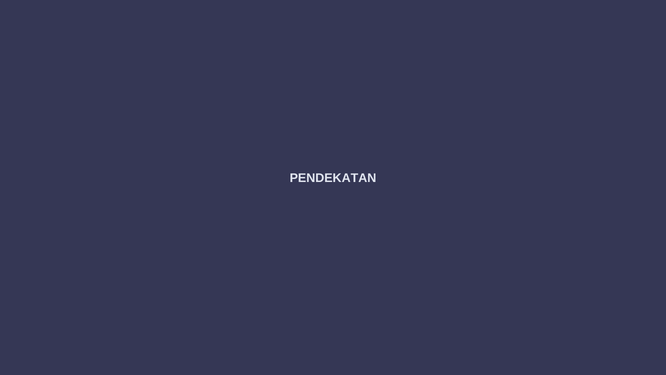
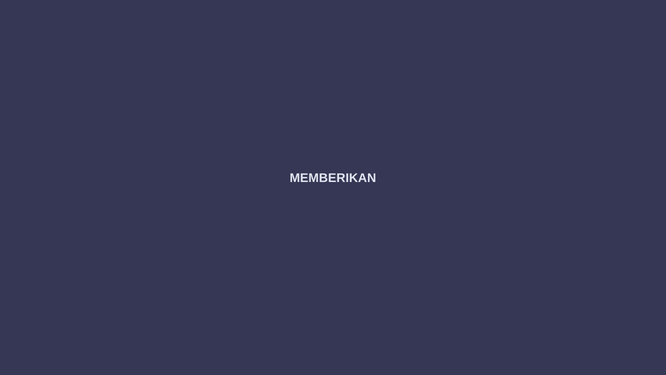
PENDEKATAN: PENDEKATAN -> MEMBERIKAN (333, 178)
